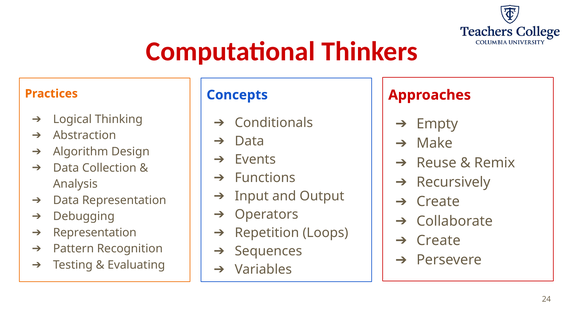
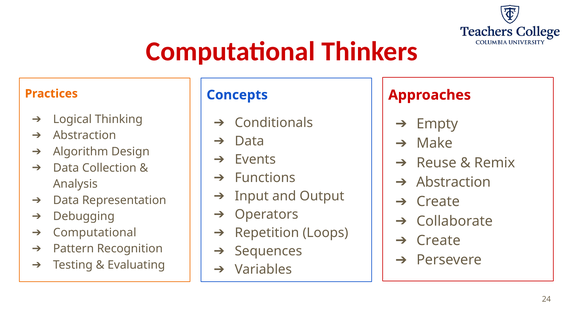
Recursively: Recursively -> Abstraction (453, 182)
Representation: Representation -> Computational (95, 233)
